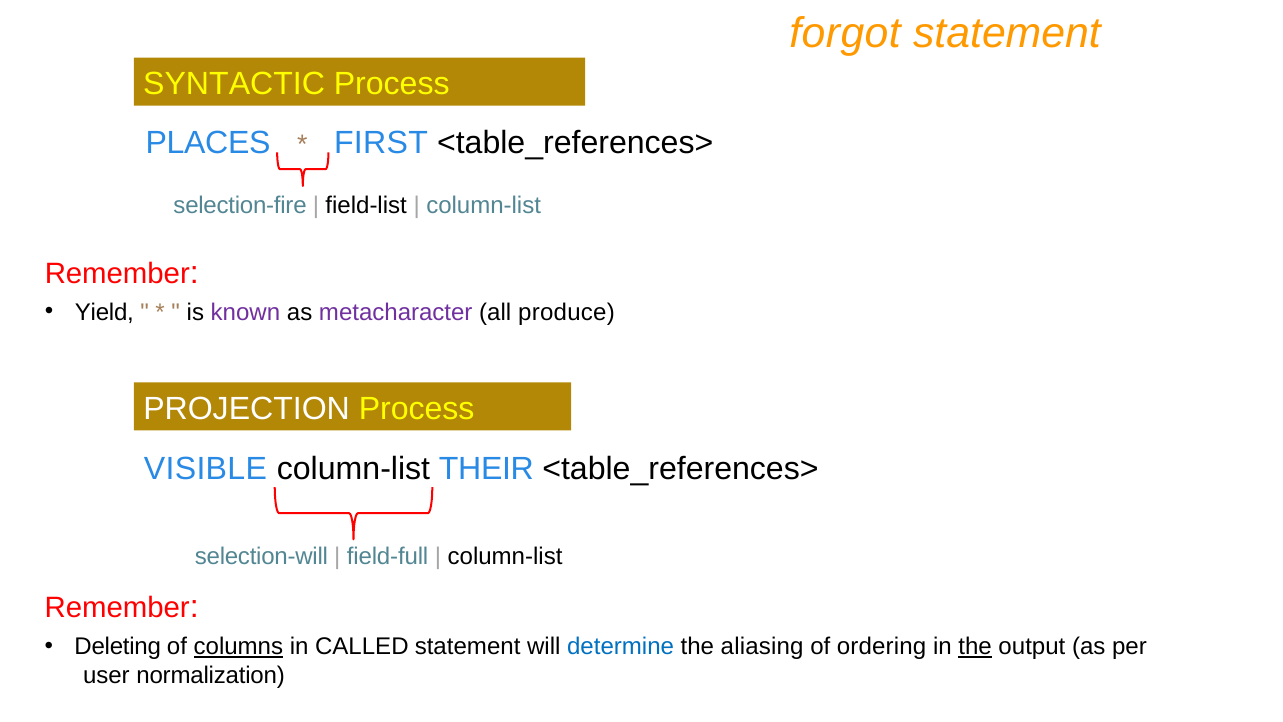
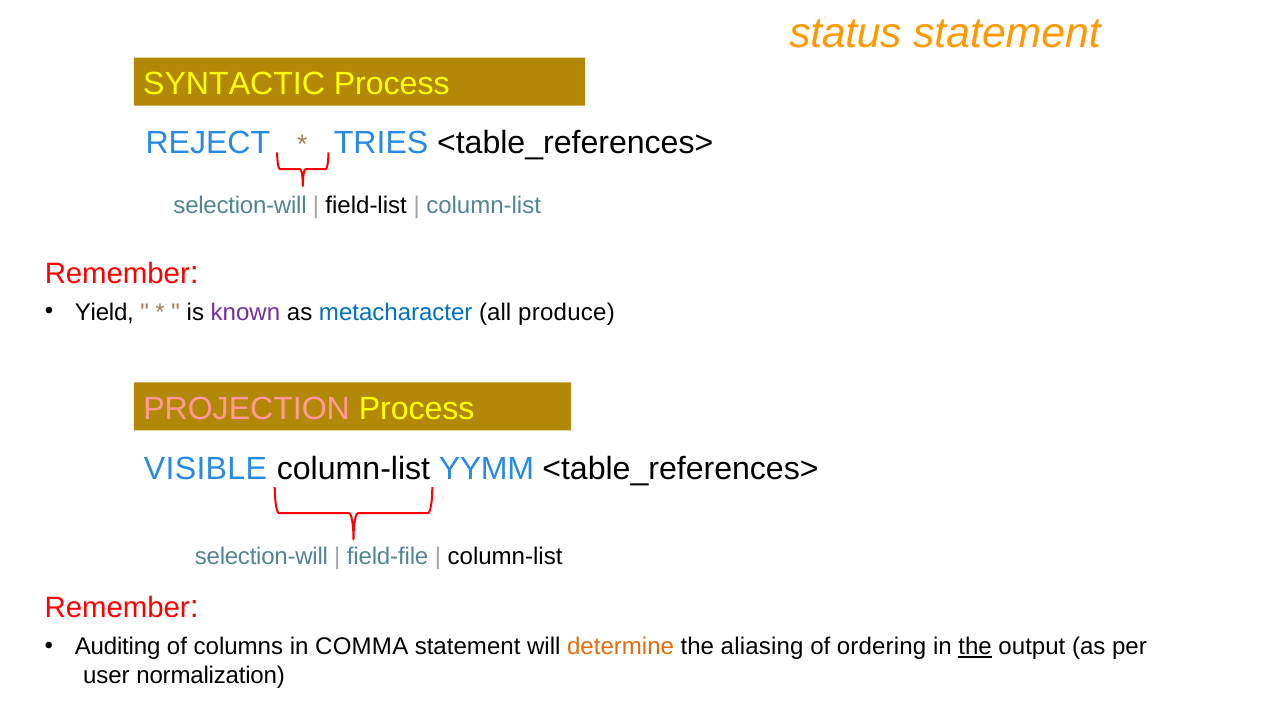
forgot: forgot -> status (846, 33)
PLACES: PLACES -> REJECT (208, 143)
FIRST: FIRST -> TRIES (381, 143)
selection-fire: selection-fire -> selection-will (240, 205)
metacharacter colour: purple -> blue (396, 312)
PROJECTION colour: white -> pink (247, 408)
THEIR: THEIR -> YYMM (486, 469)
field-full: field-full -> field-file (388, 556)
Deleting: Deleting -> Auditing (118, 646)
columns underline: present -> none (238, 646)
CALLED: CALLED -> COMMA (362, 646)
determine colour: blue -> orange (621, 646)
